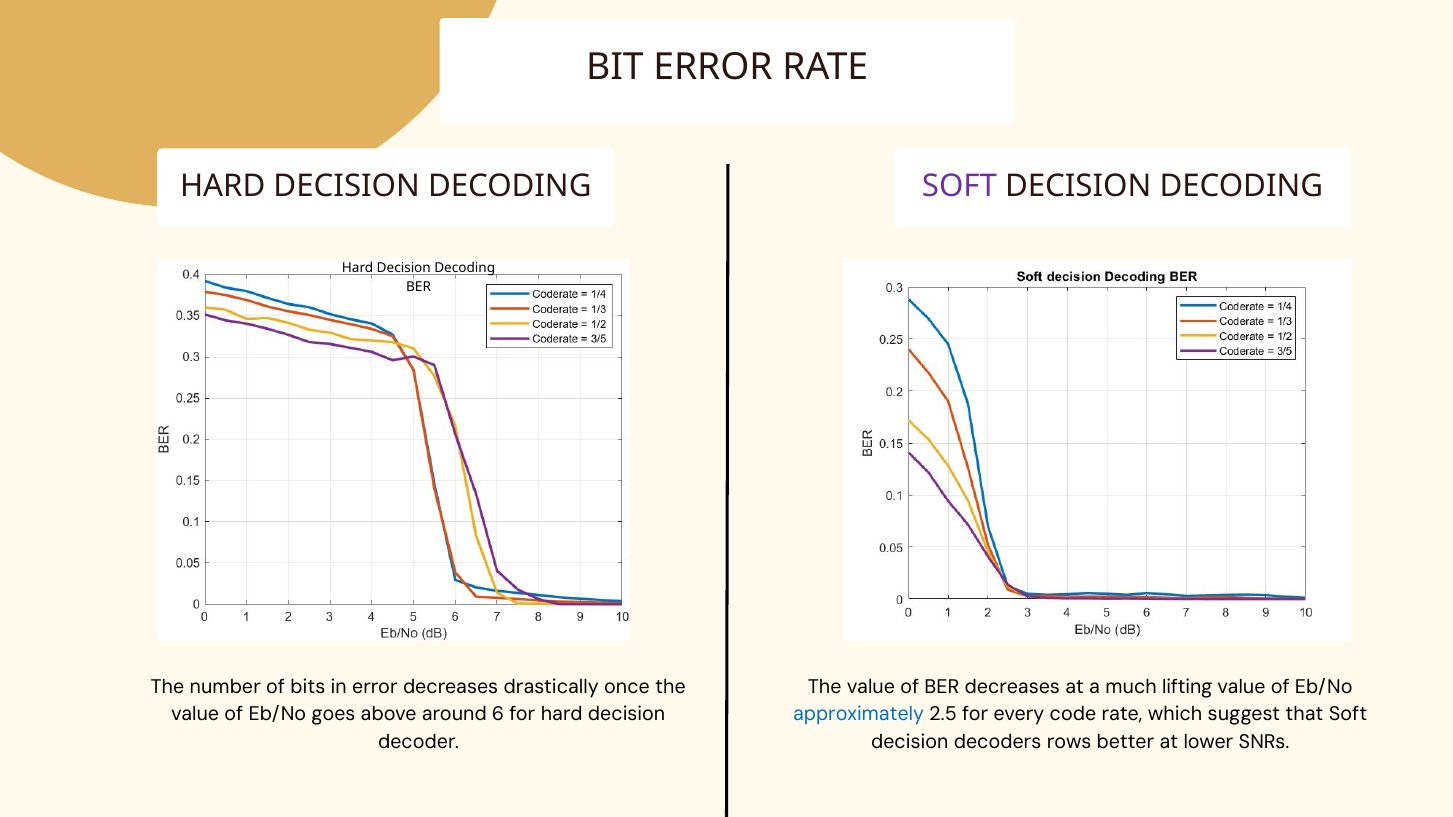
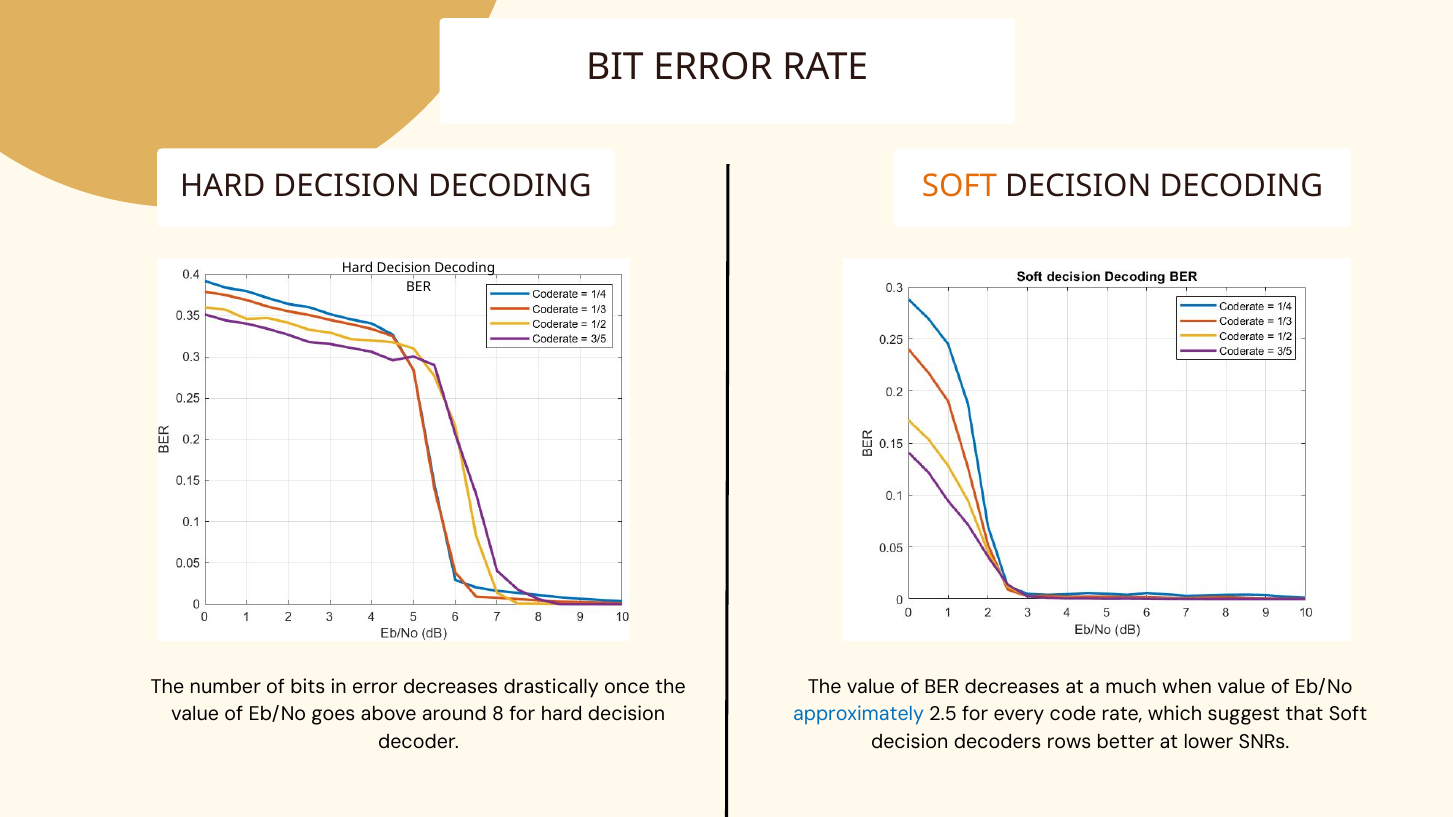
SOFT colour: purple -> orange (959, 186)
lifting: lifting -> when (1187, 687)
6: 6 -> 8 (498, 715)
